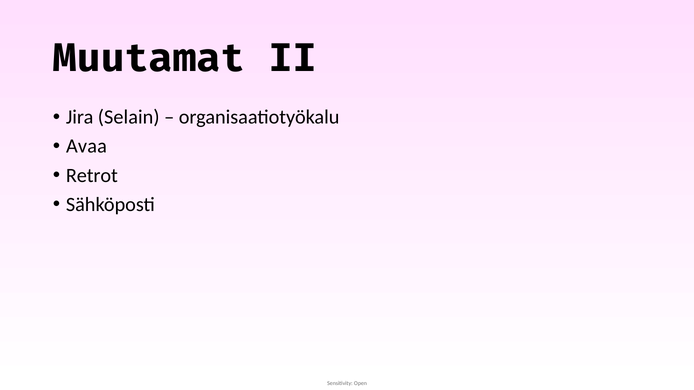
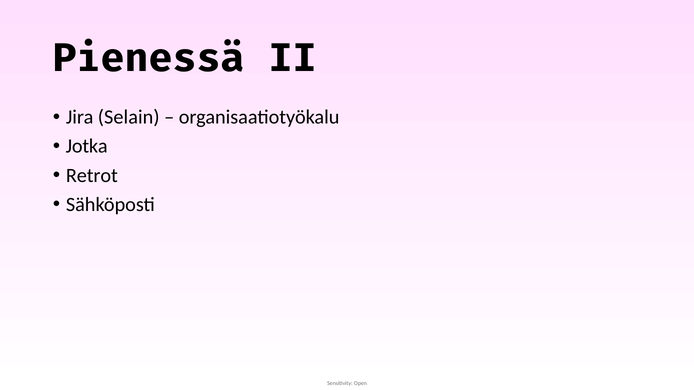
Muutamat: Muutamat -> Pienessä (149, 58)
Avaa: Avaa -> Jotka (87, 146)
